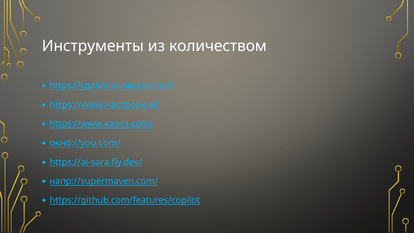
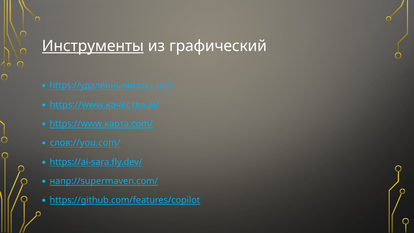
Инструменты underline: none -> present (93, 46)
количеством: количеством -> графический (218, 46)
https://www.настроек.ai/: https://www.настроек.ai/ -> https://www.качества.ai/ (104, 105)
окно://you.com/: окно://you.com/ -> слов://you.com/ (85, 143)
